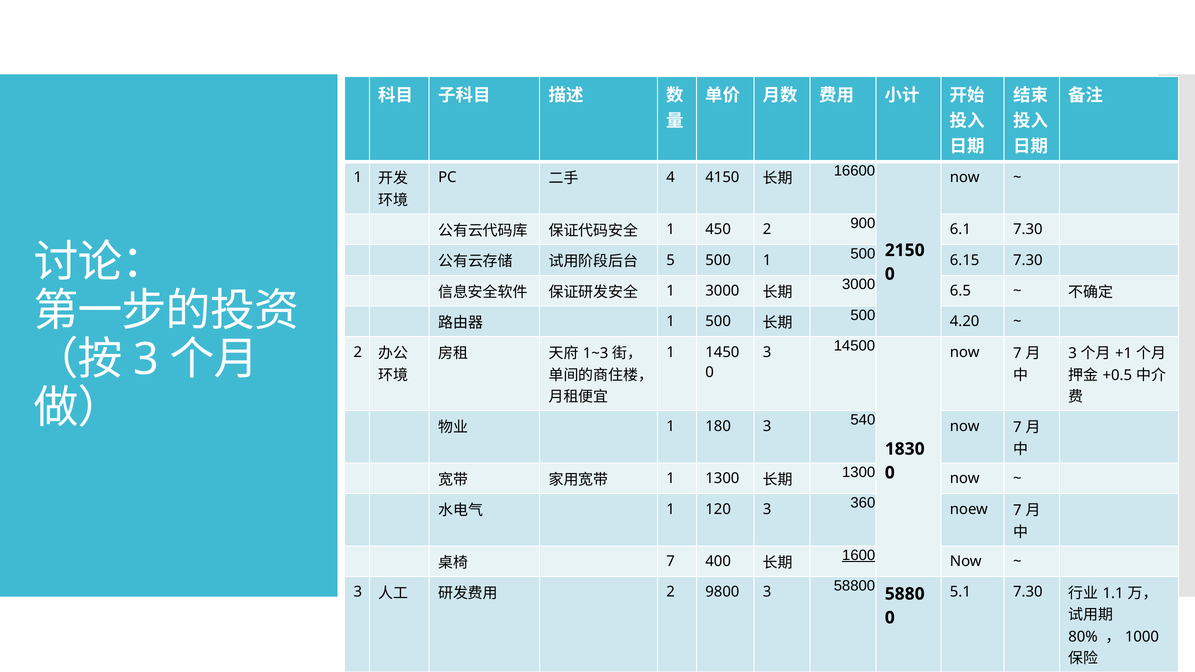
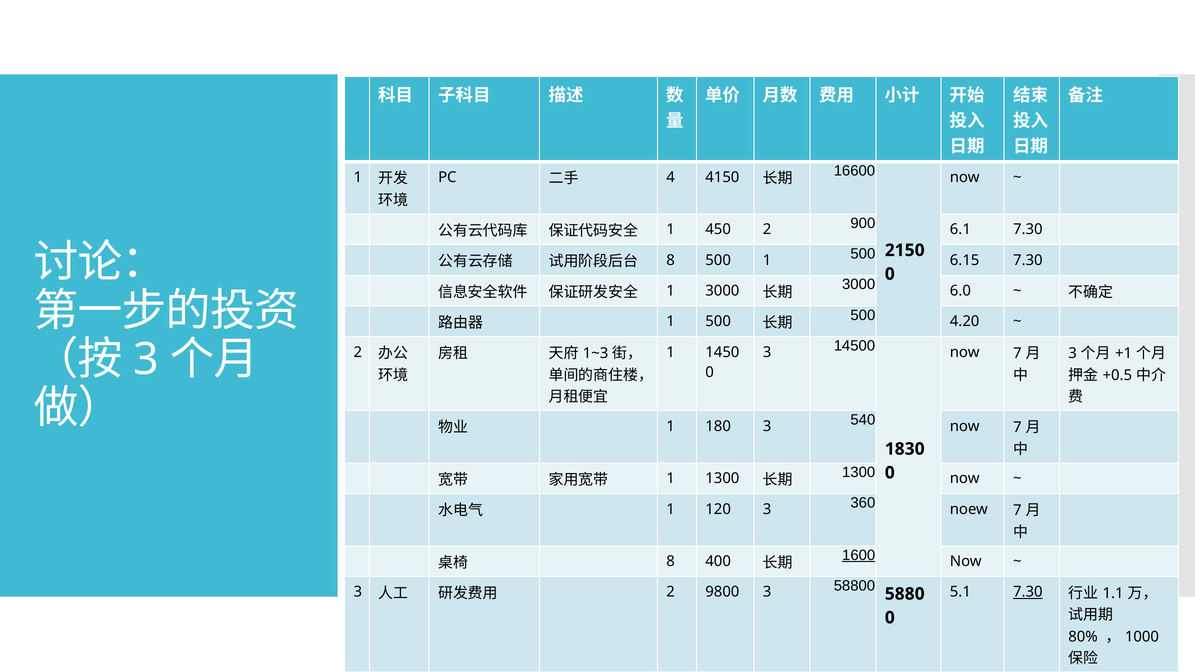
5: 5 -> 8 (671, 260)
6.5: 6.5 -> 6.0 (960, 291)
7: 7 -> 8 (671, 562)
7.30 underline: none -> present (1028, 592)
